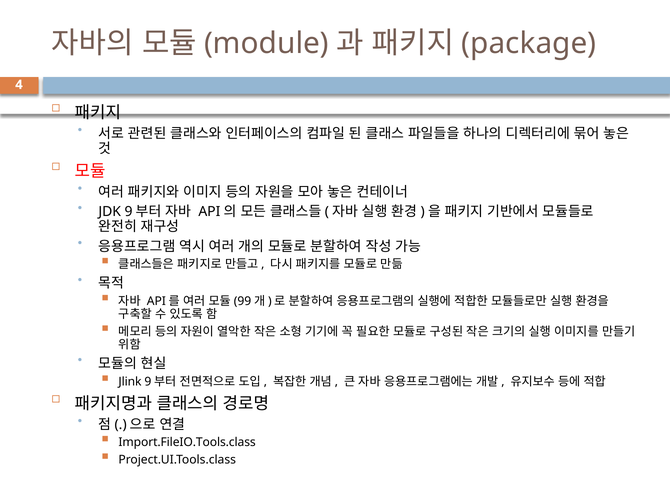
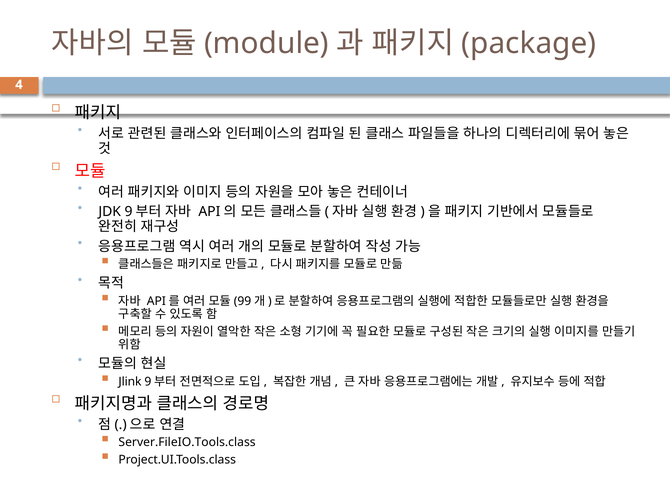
Import.FileIO.Tools.class: Import.FileIO.Tools.class -> Server.FileIO.Tools.class (187, 443)
